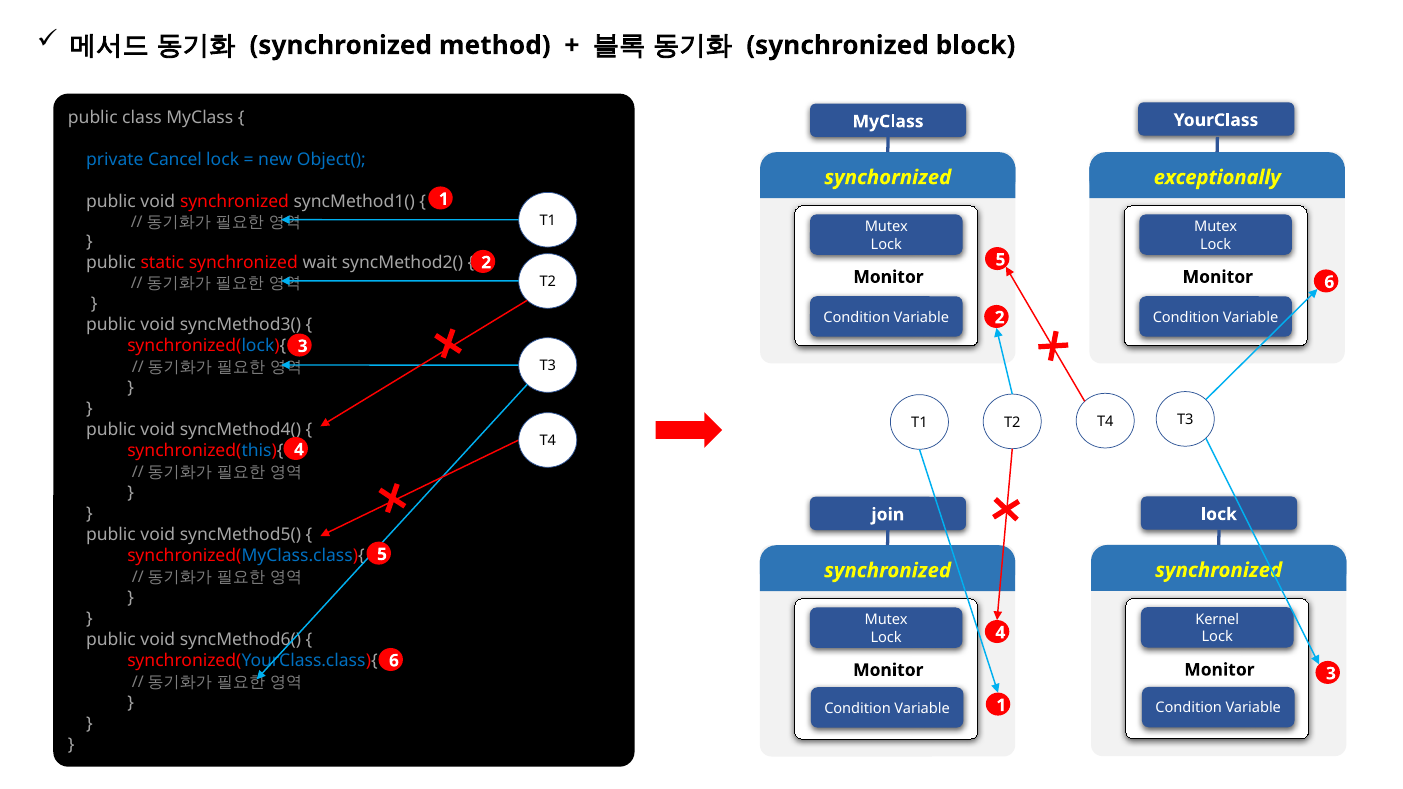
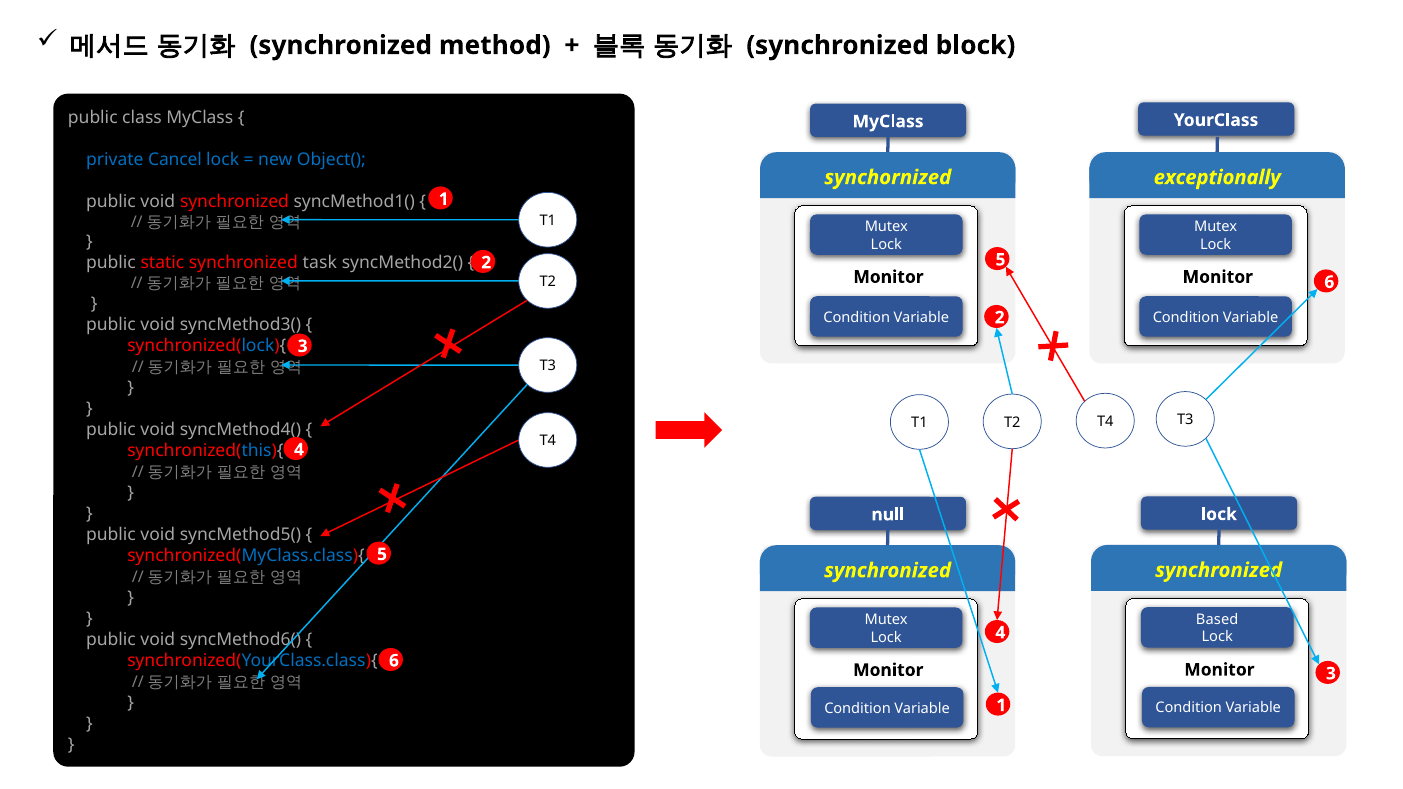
wait: wait -> task (320, 263)
join: join -> null (888, 515)
Kernel: Kernel -> Based (1217, 620)
